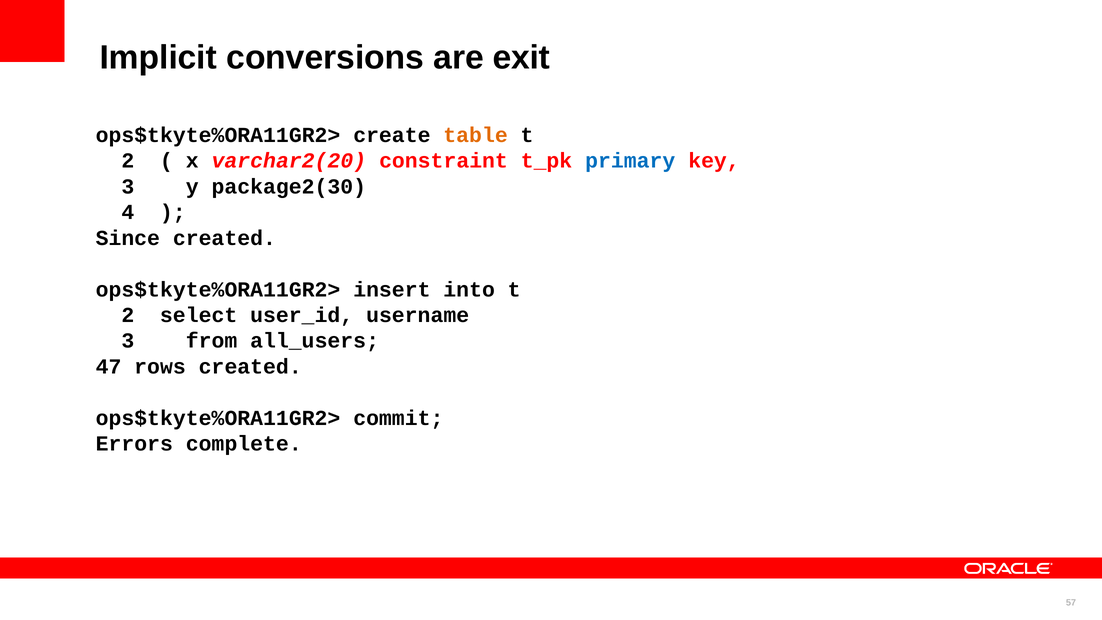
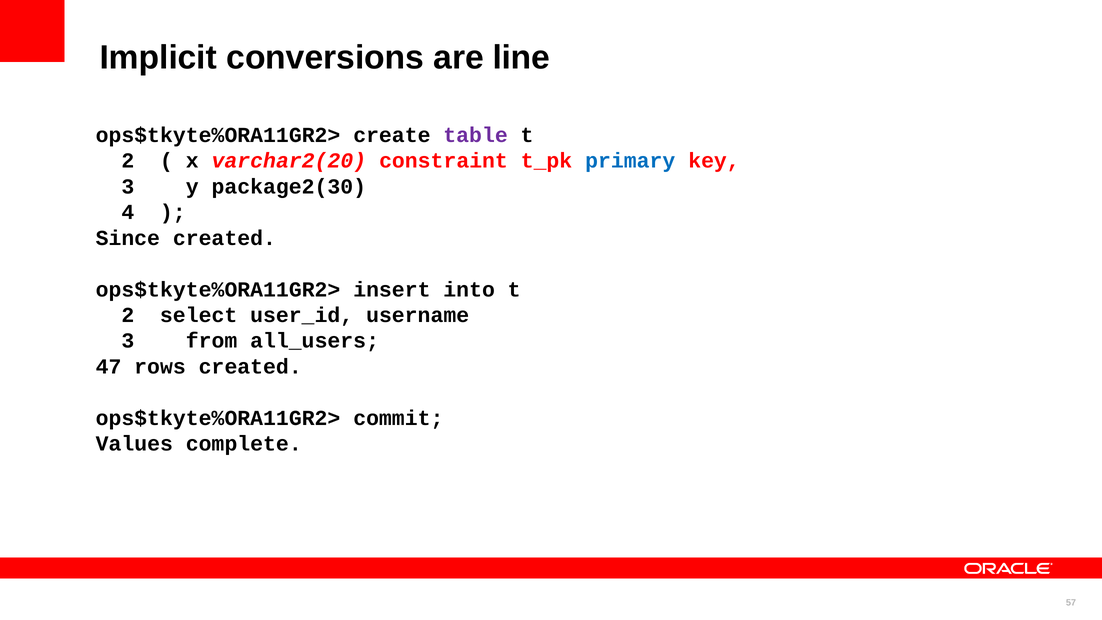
exit: exit -> line (521, 57)
table colour: orange -> purple (476, 135)
Errors: Errors -> Values (134, 444)
